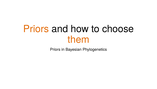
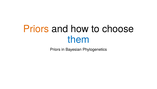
them colour: orange -> blue (78, 39)
